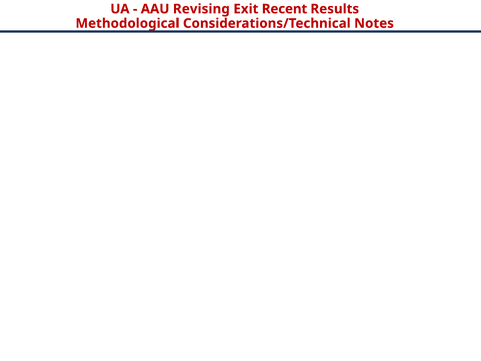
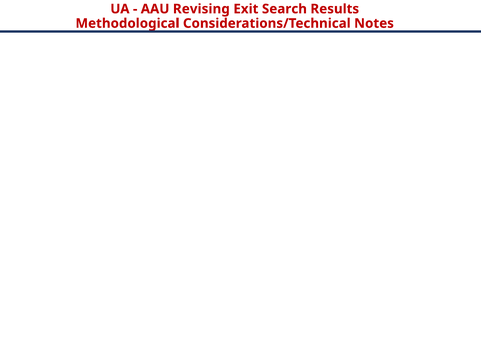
Recent: Recent -> Search (284, 9)
